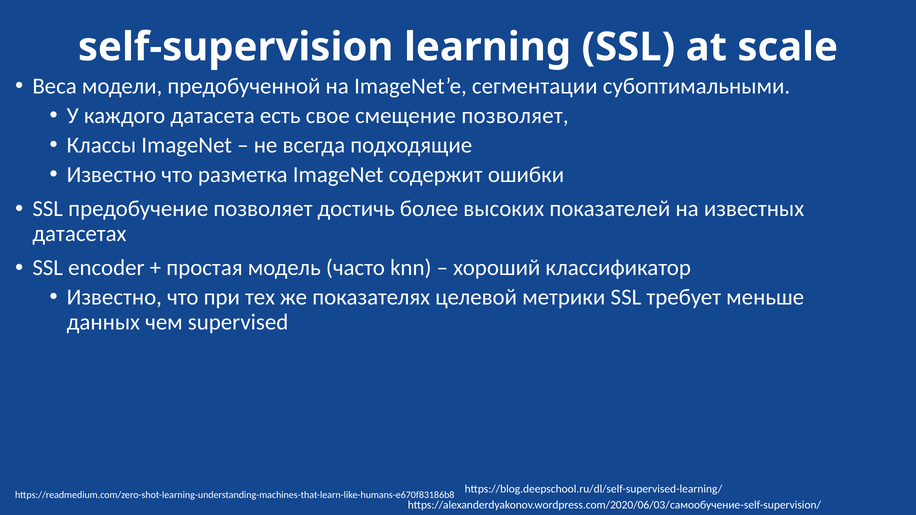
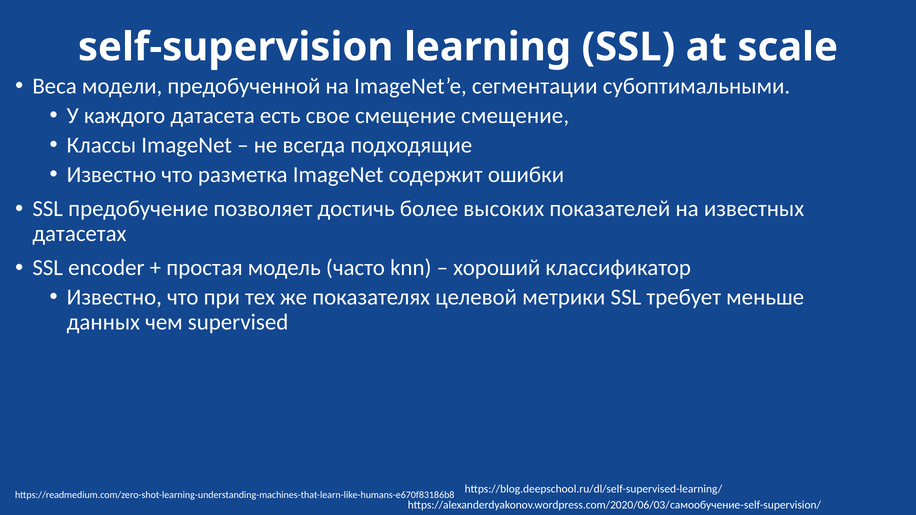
смещение позволяет: позволяет -> смещение (515, 116)
